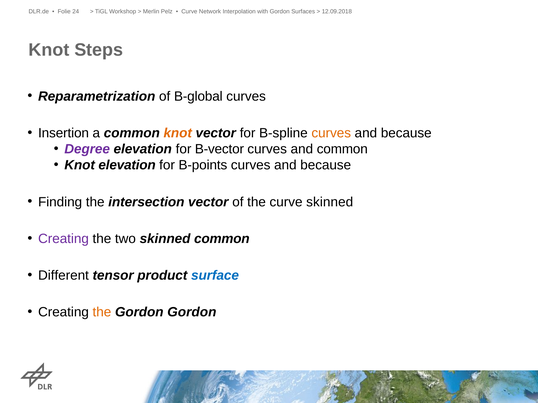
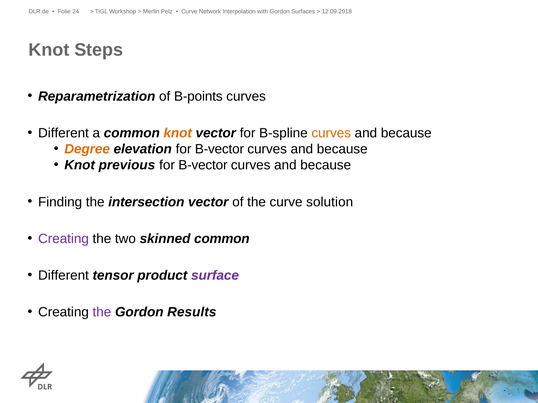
B-global: B-global -> B-points (198, 96)
Insertion: Insertion -> Different (63, 133)
Degree colour: purple -> orange (87, 149)
common: common -> because (342, 149)
Knot elevation: elevation -> previous (127, 165)
B-points: B-points -> B-vector (203, 165)
curve skinned: skinned -> solution (330, 202)
surface colour: blue -> purple (215, 276)
the colour: orange -> purple (102, 312)
Gordon Gordon: Gordon -> Results (192, 312)
